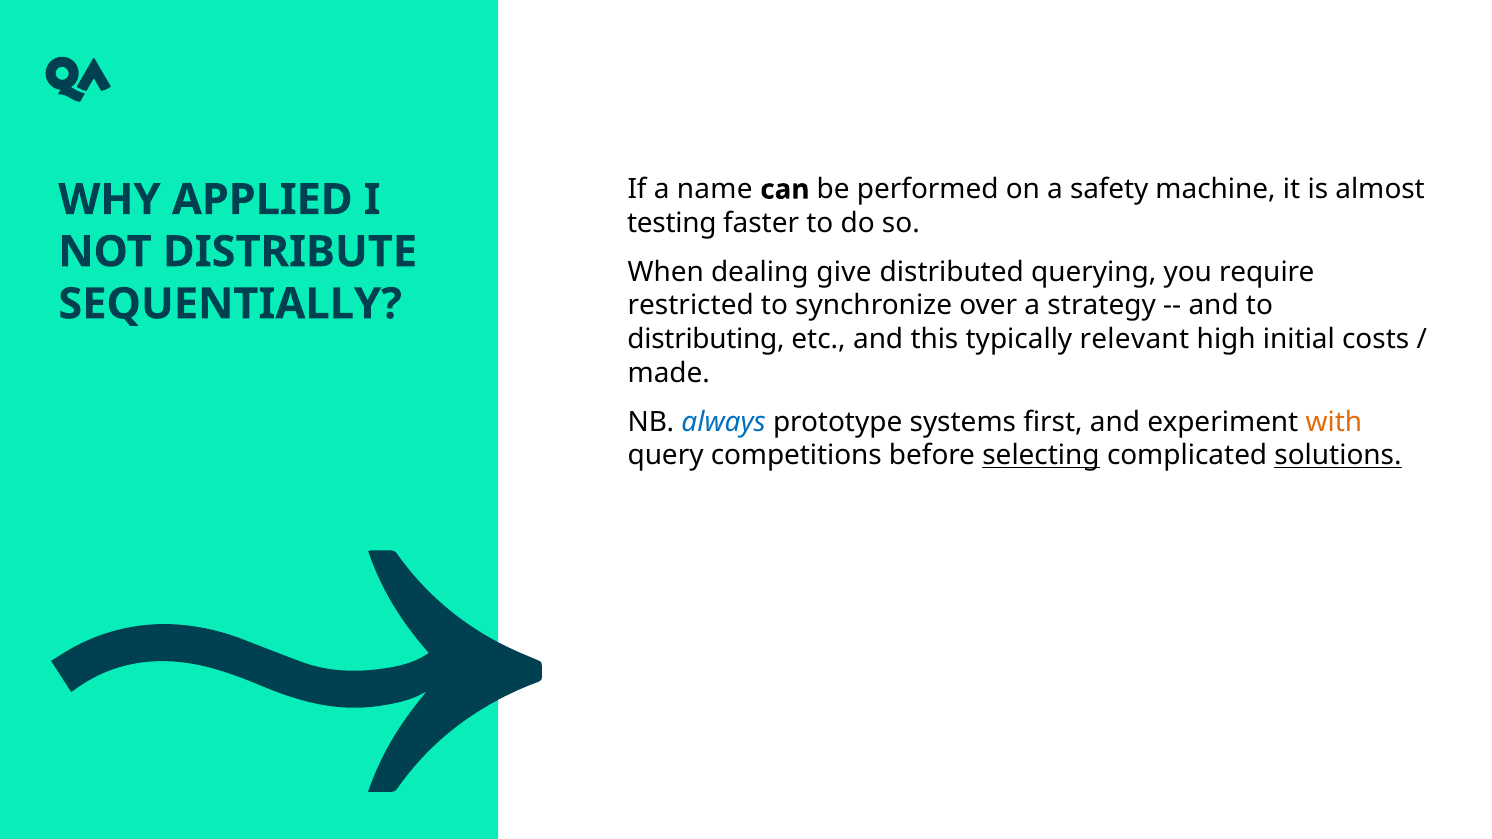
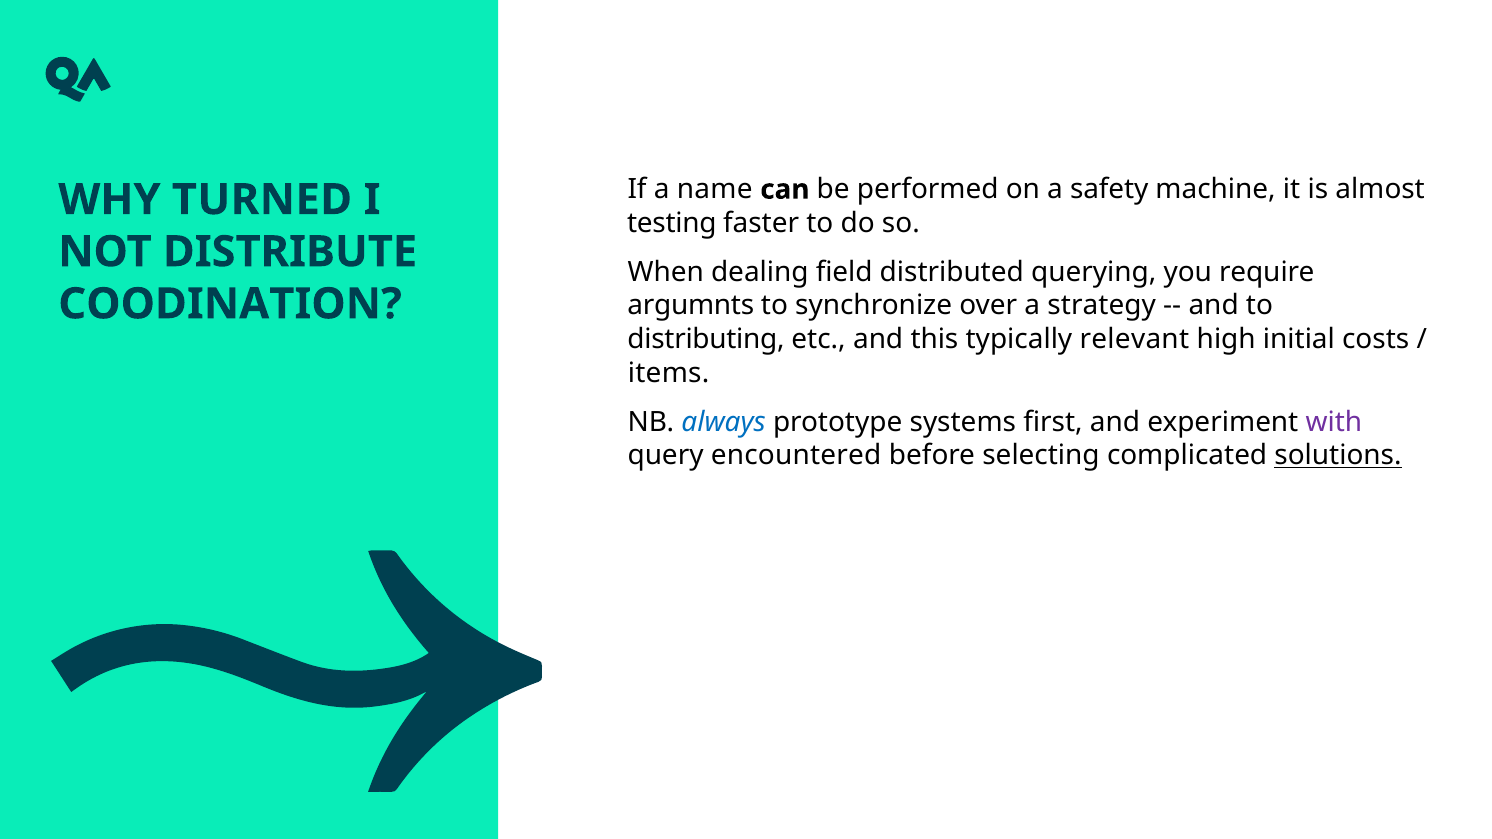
APPLIED: APPLIED -> TURNED (262, 200)
give: give -> field (844, 272)
SEQUENTIALLY: SEQUENTIALLY -> COODINATION (230, 304)
restricted: restricted -> argumnts (691, 306)
made: made -> items (669, 373)
with colour: orange -> purple (1334, 422)
competitions: competitions -> encountered (796, 456)
selecting underline: present -> none (1041, 456)
